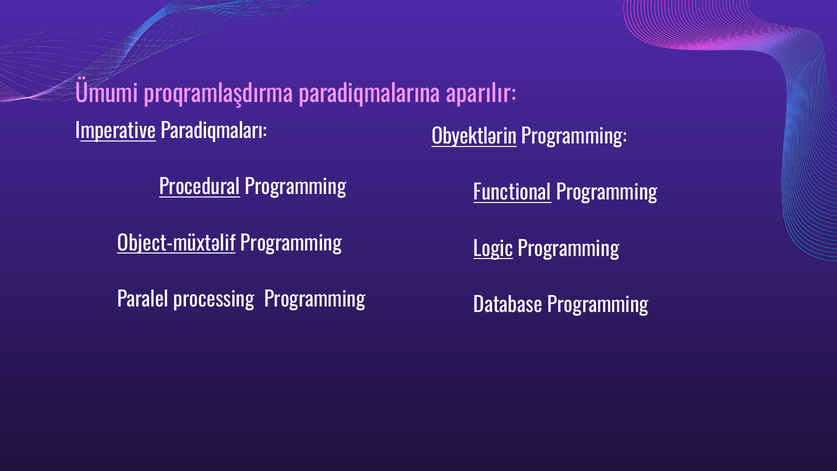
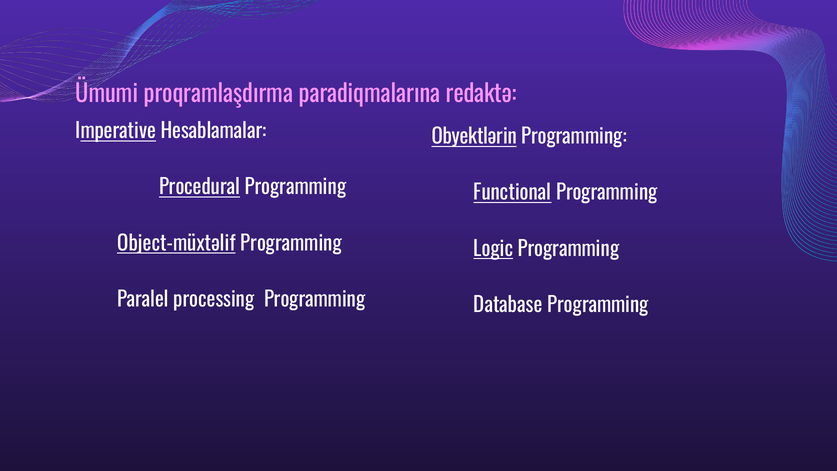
aparılır: aparılır -> redaktə (481, 94)
Paradiqmaları: Paradiqmaları -> Hesablamalar (214, 131)
